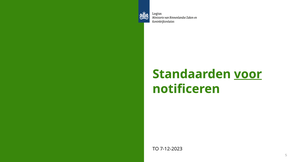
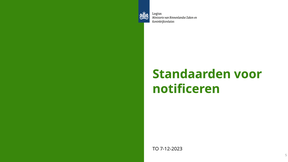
voor underline: present -> none (248, 74)
